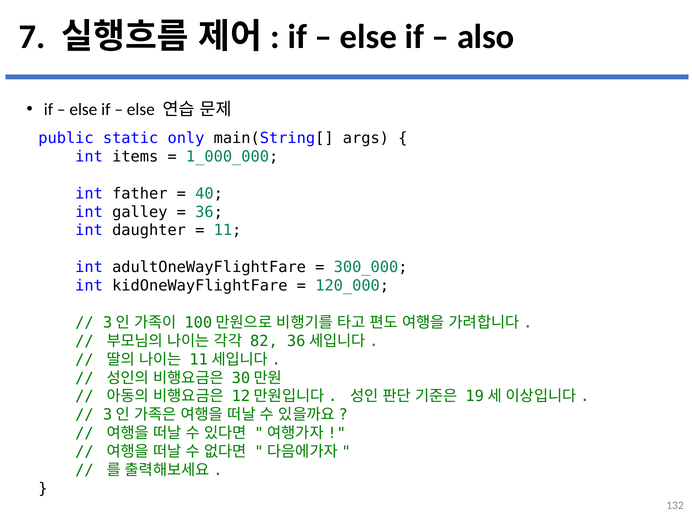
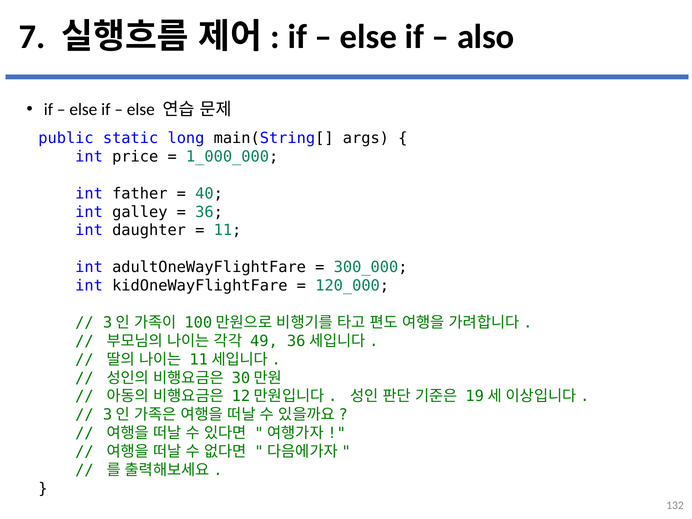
only: only -> long (186, 138)
items: items -> price (135, 157)
82: 82 -> 49 (264, 341)
